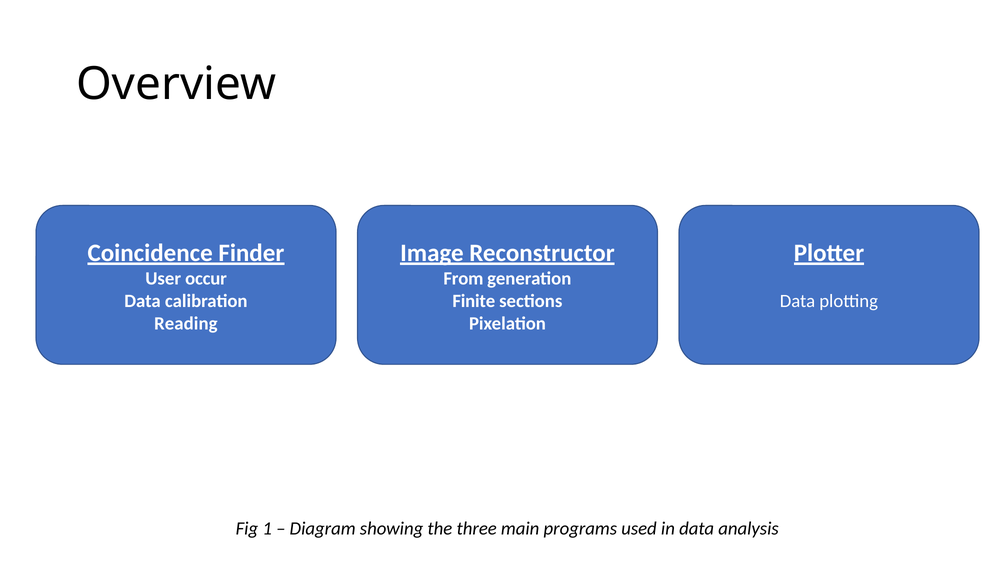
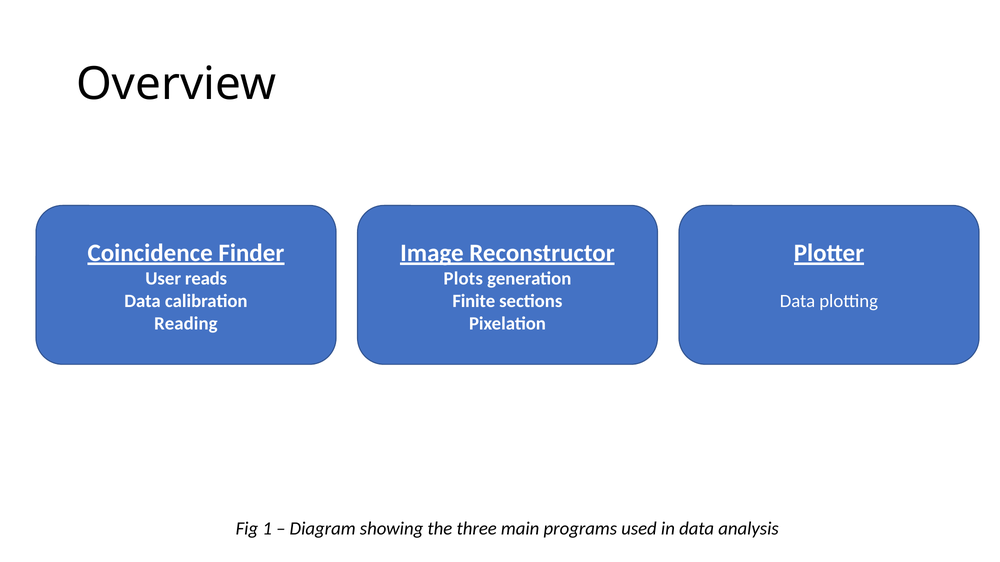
occur: occur -> reads (206, 279)
From: From -> Plots (463, 279)
